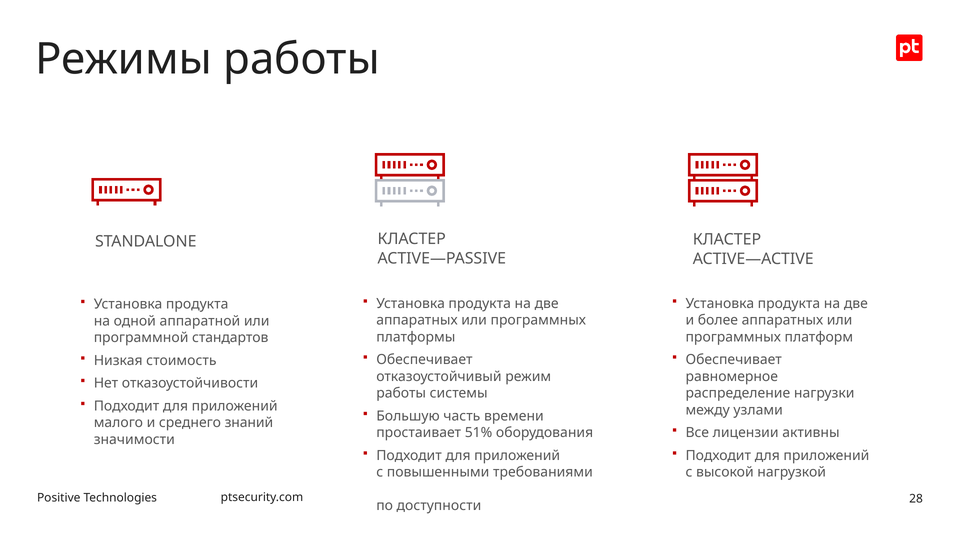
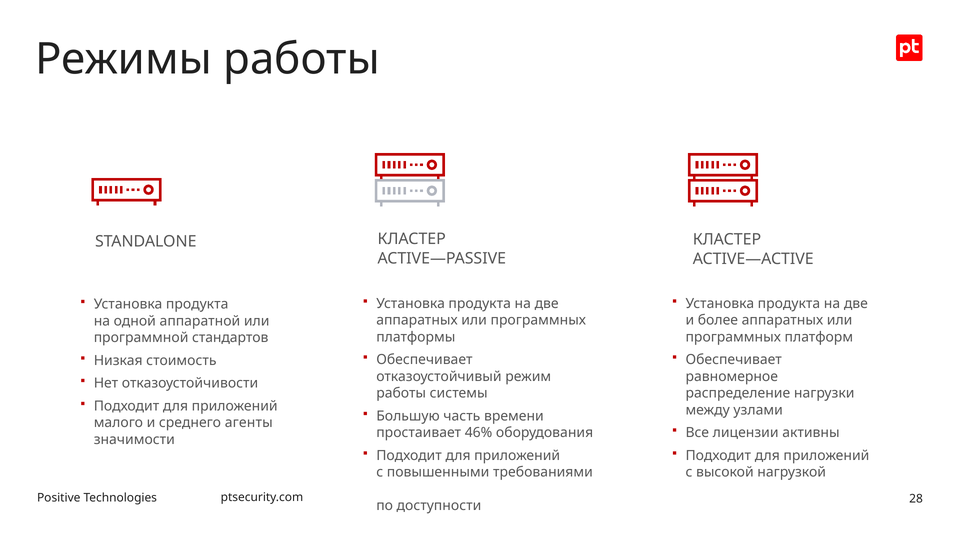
знаний: знаний -> агенты (249, 423)
51%: 51% -> 46% (479, 433)
